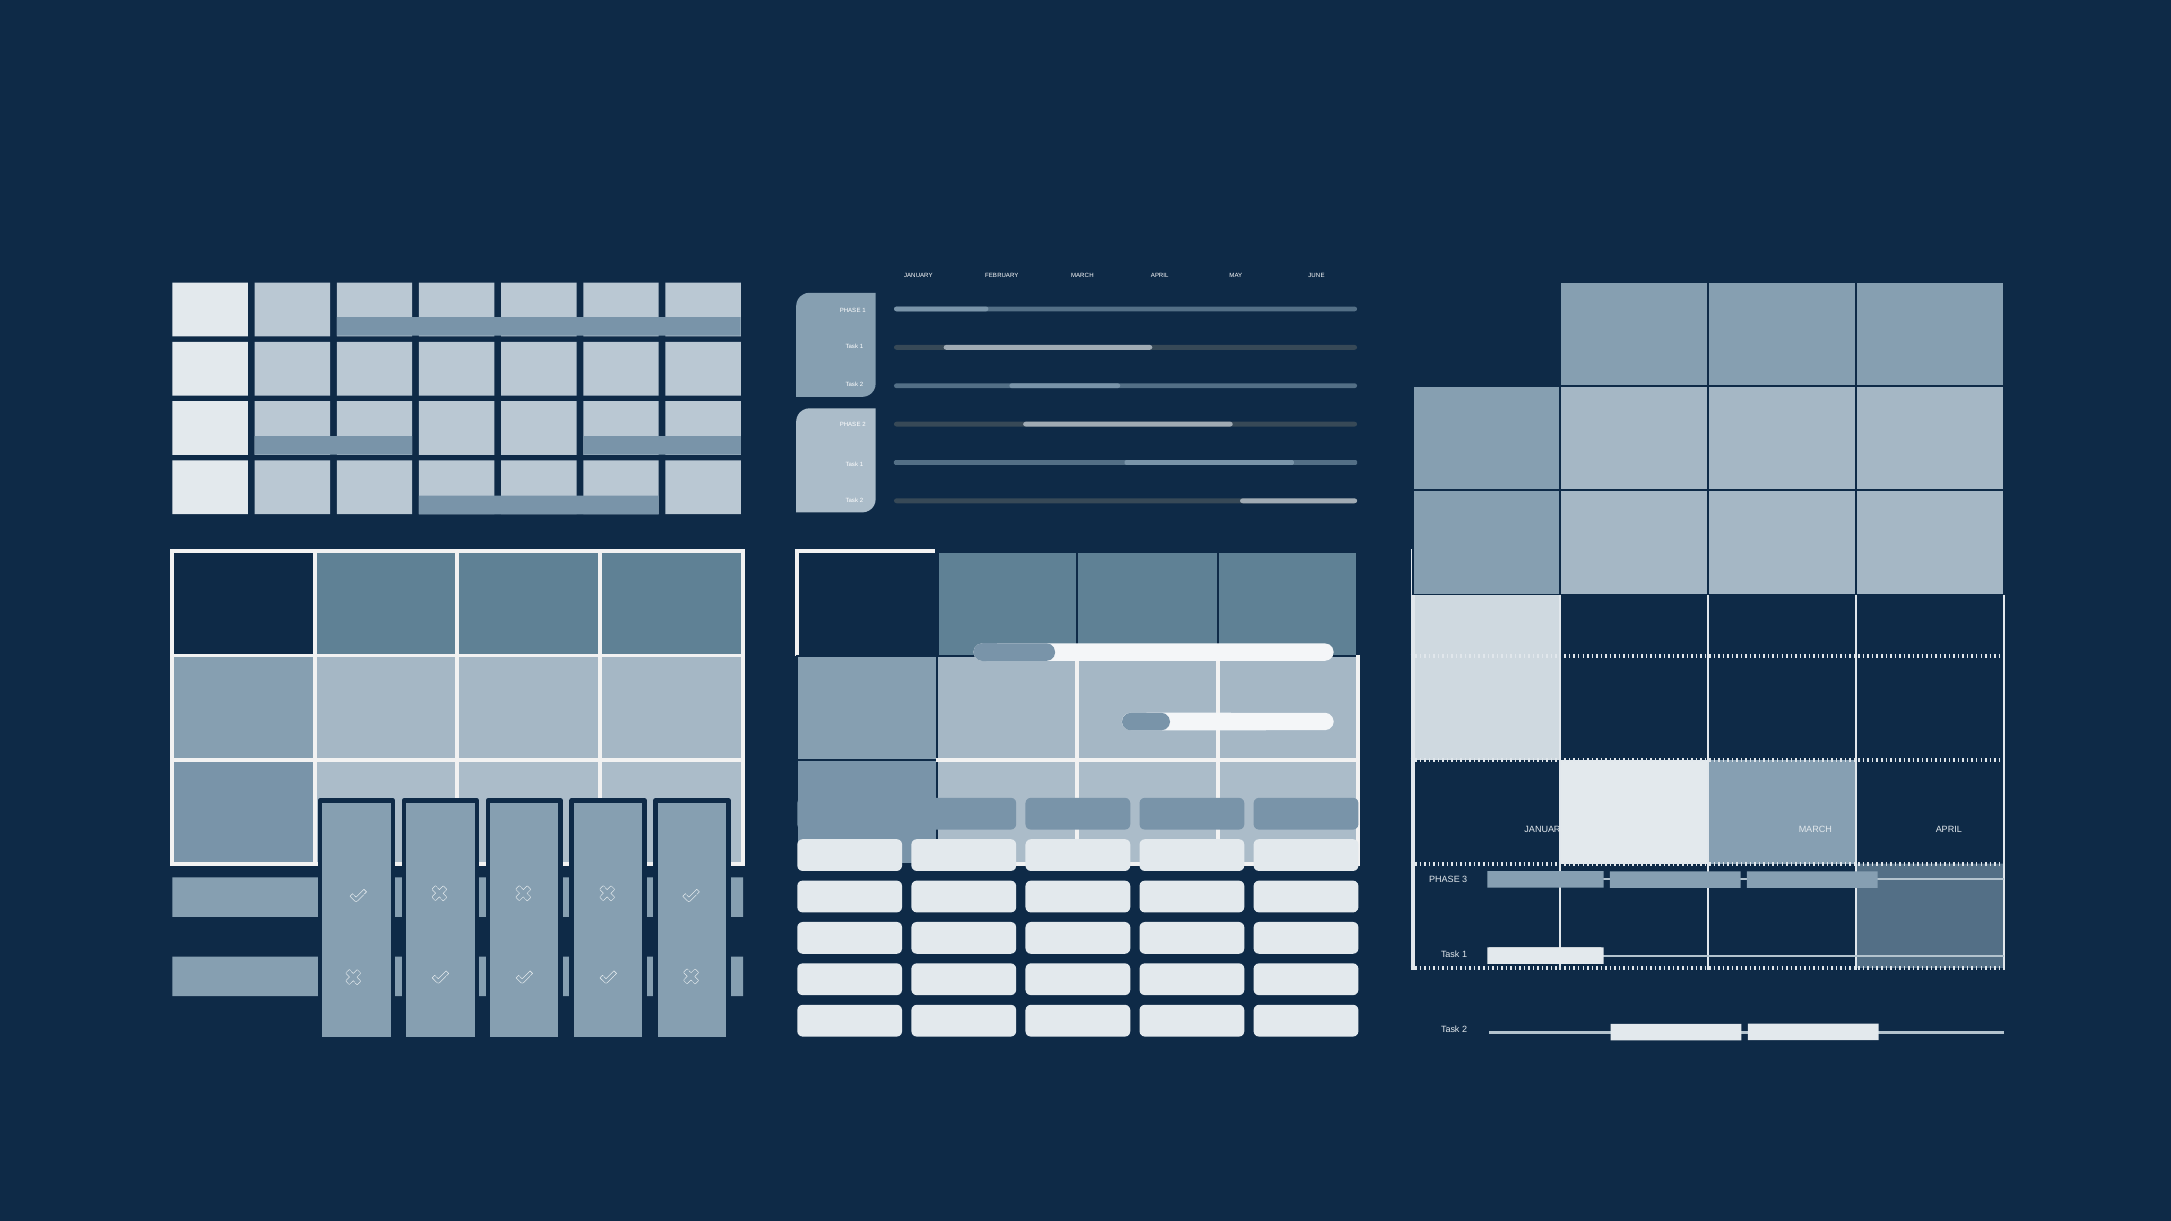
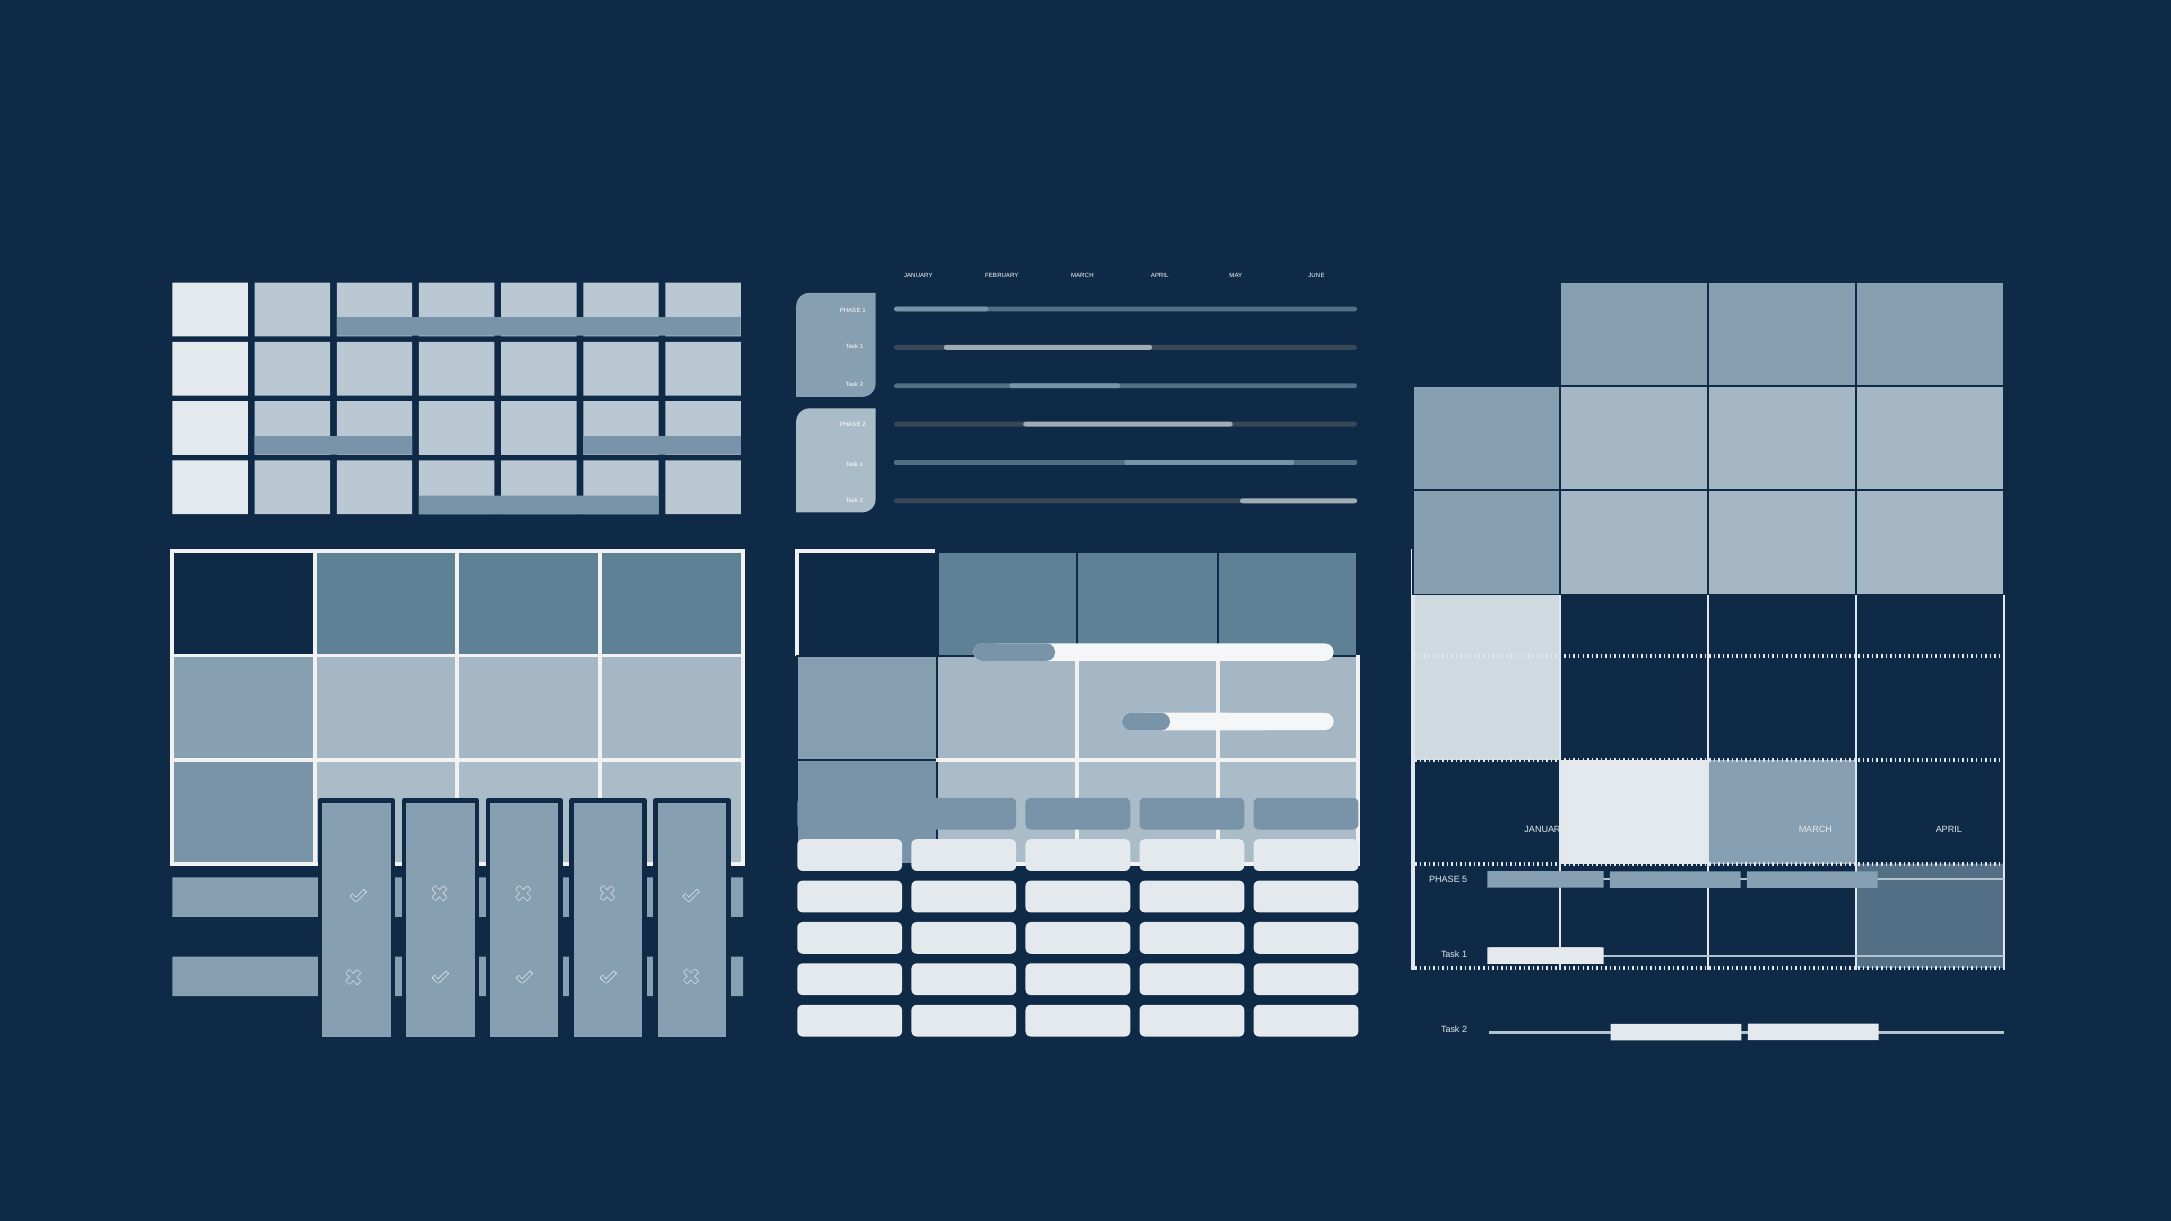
3: 3 -> 5 (1465, 880)
